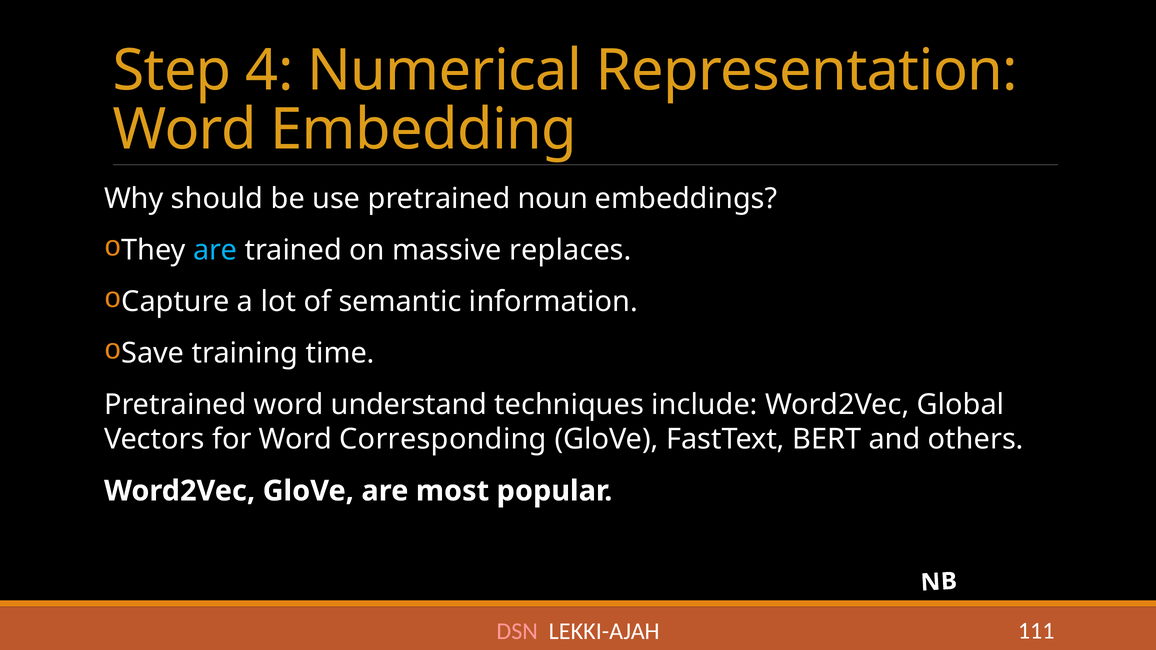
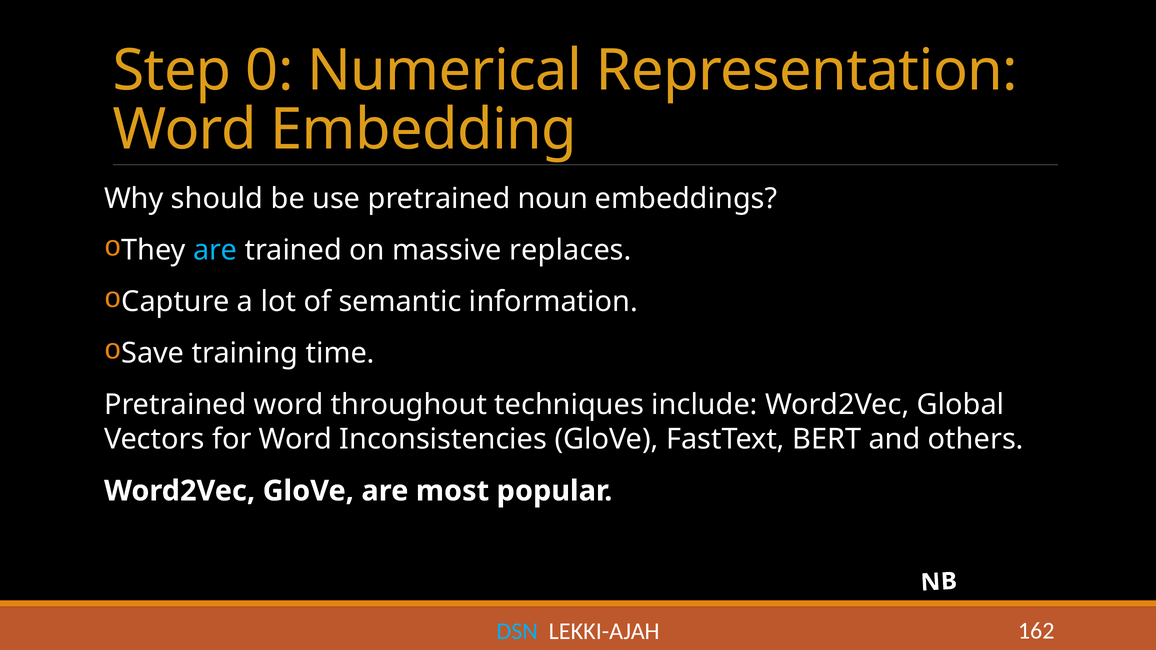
4: 4 -> 0 (269, 71)
understand: understand -> throughout (409, 405)
Corresponding: Corresponding -> Inconsistencies (443, 440)
DSN colour: pink -> light blue (517, 631)
111: 111 -> 162 (1036, 631)
